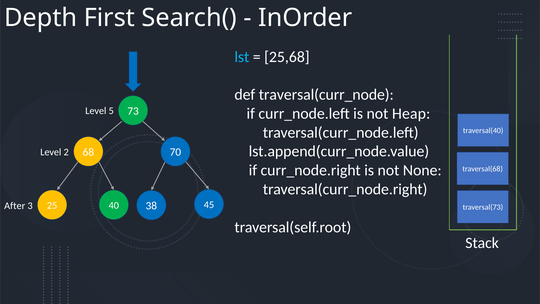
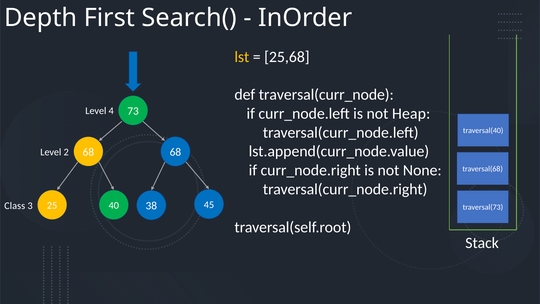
lst colour: light blue -> yellow (242, 57)
5: 5 -> 4 (111, 111)
68 70: 70 -> 68 (175, 152)
After: After -> Class (15, 206)
